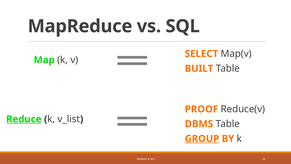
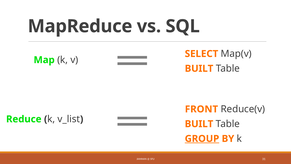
PROOF: PROOF -> FRONT (201, 109)
Reduce underline: present -> none (24, 119)
DBMS: DBMS -> BUILT (199, 124)
